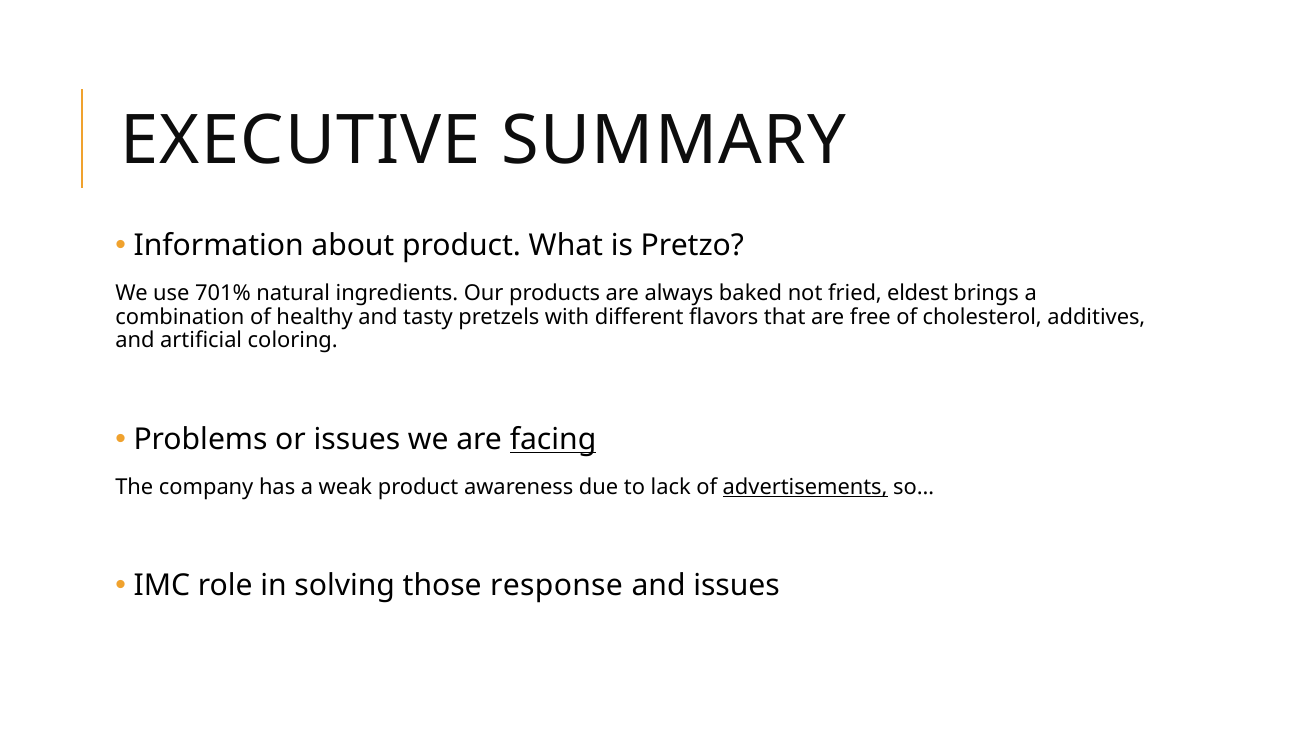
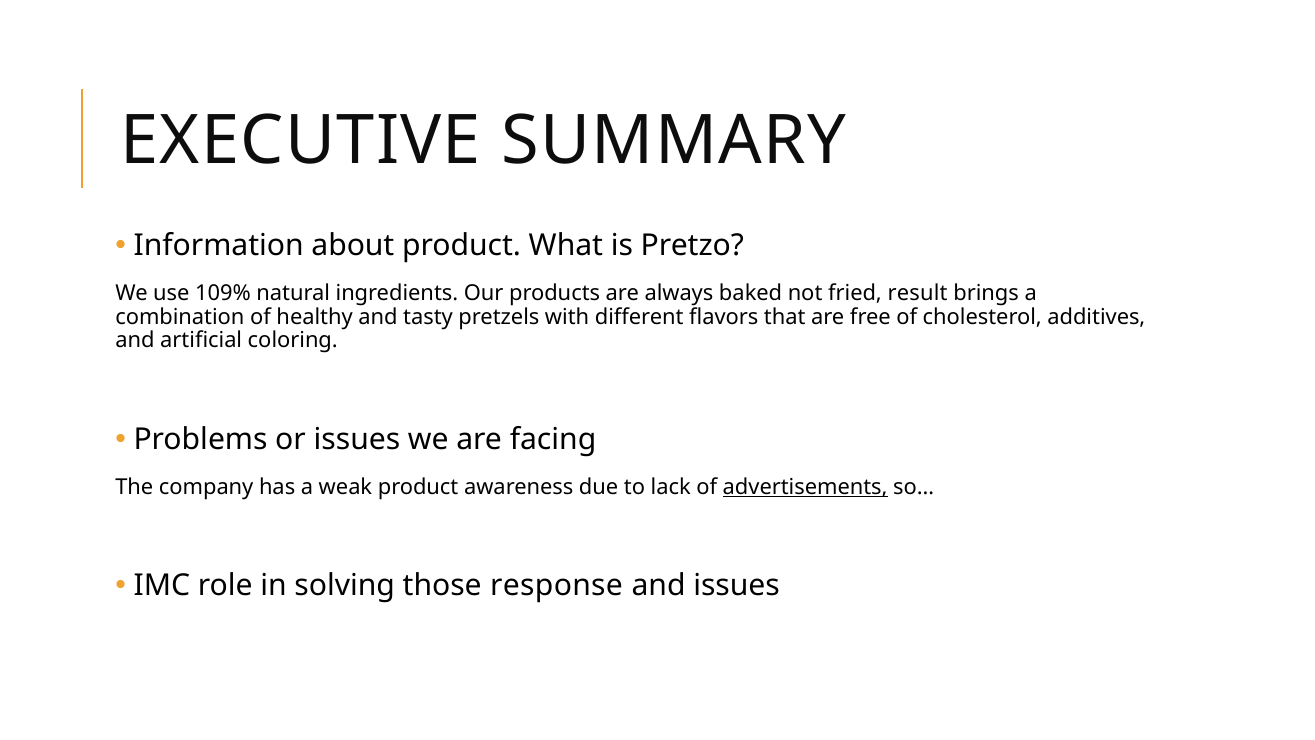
701%: 701% -> 109% (223, 293)
eldest: eldest -> result (918, 293)
facing underline: present -> none (553, 439)
